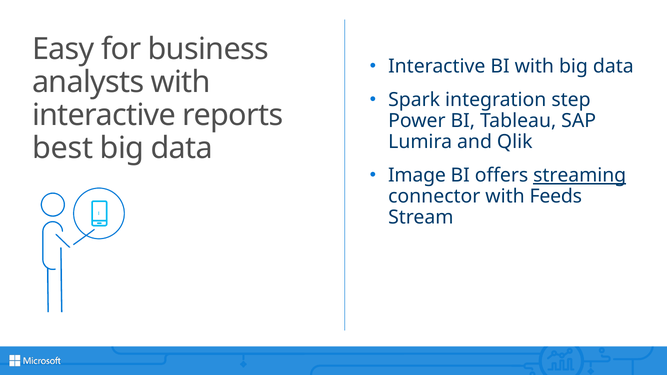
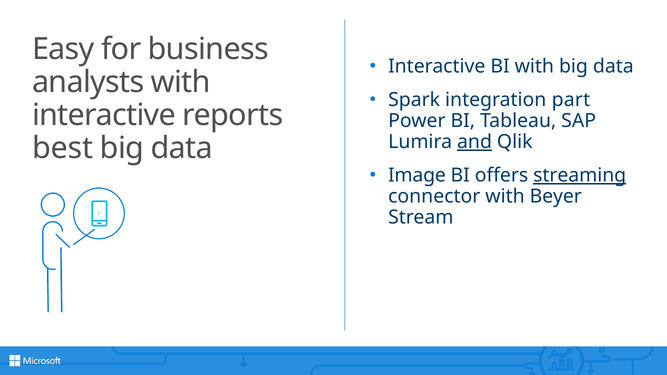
step: step -> part (571, 100)
and underline: none -> present (475, 142)
Feeds: Feeds -> Beyer (556, 197)
